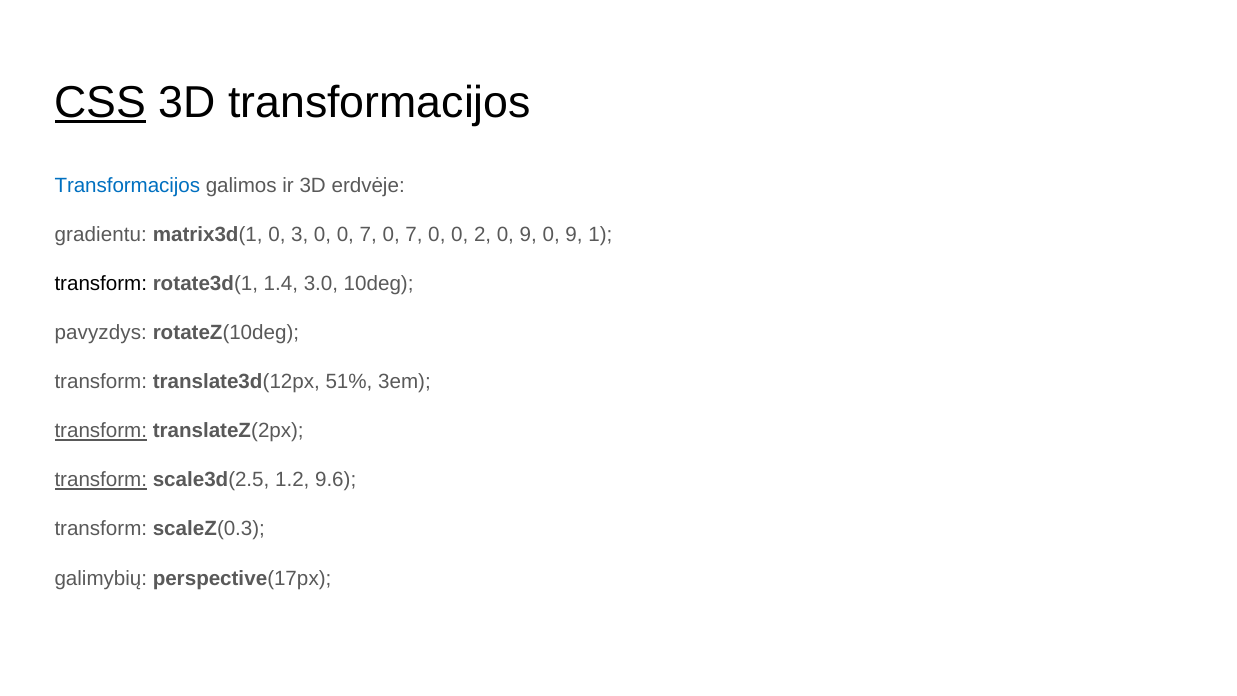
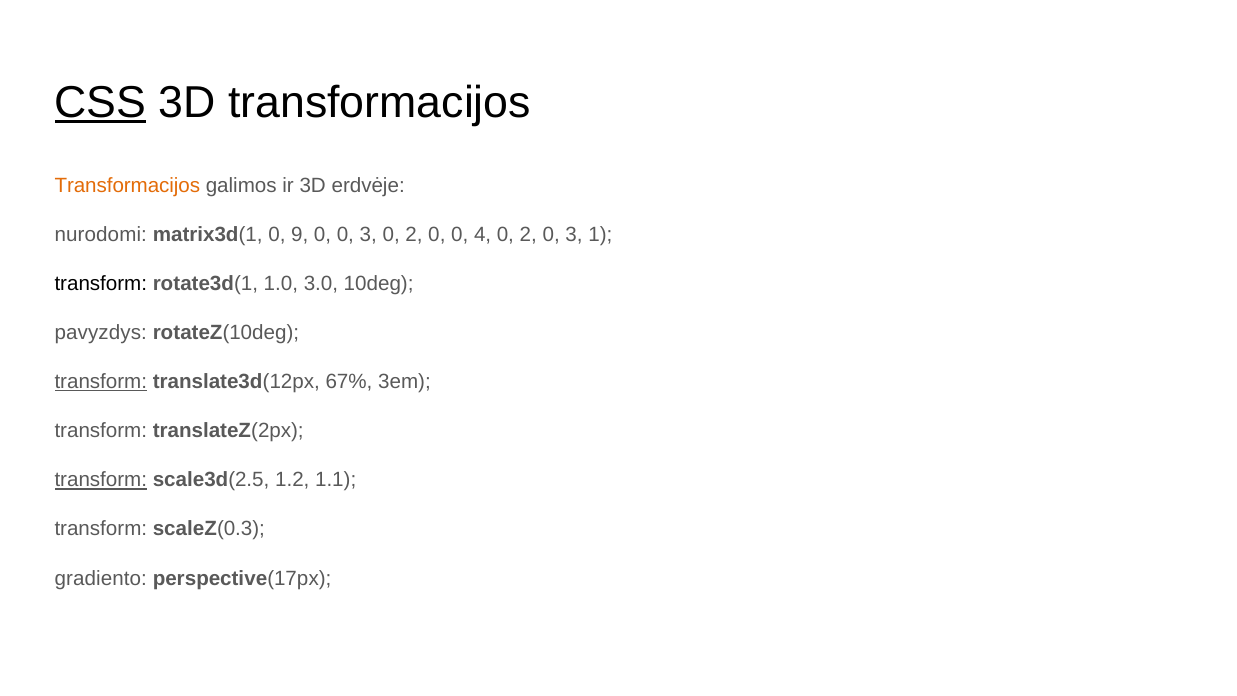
Transformacijos colour: blue -> orange (127, 186)
gradientu: gradientu -> nurodomi (101, 235)
3: 3 -> 9 (300, 235)
0 0 7: 7 -> 3 (368, 235)
7: 7 -> 2 (414, 235)
2: 2 -> 4 (483, 235)
9: 9 -> 2 (528, 235)
9: 9 -> 3 (574, 235)
1.4: 1.4 -> 1.0 (281, 284)
transform underline: none -> present (101, 382)
51%: 51% -> 67% (349, 382)
transform underline: present -> none (101, 431)
9.6: 9.6 -> 1.1 (336, 480)
galimybių: galimybių -> gradiento (101, 578)
